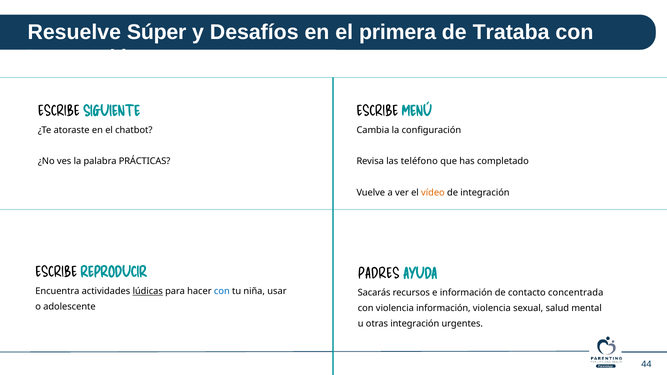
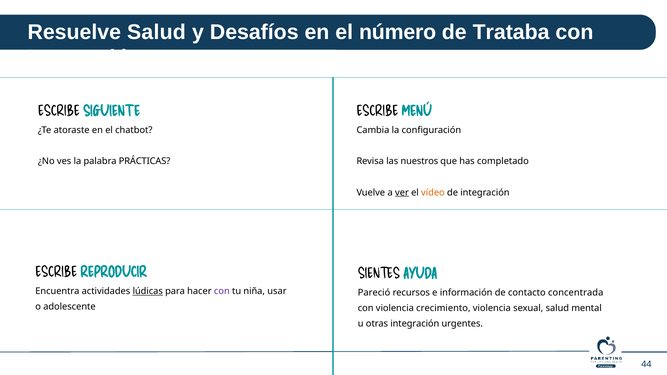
Resuelve Súper: Súper -> Salud (156, 32)
primera: primera -> número (398, 32)
teléfono: teléfono -> nuestros (419, 161)
ver underline: none -> present (402, 193)
PADRES: PADRES -> SIENTES (379, 274)
con colour: blue -> purple (222, 291)
Sacarás: Sacarás -> Pareció (374, 293)
violencia información: información -> crecimiento (443, 308)
